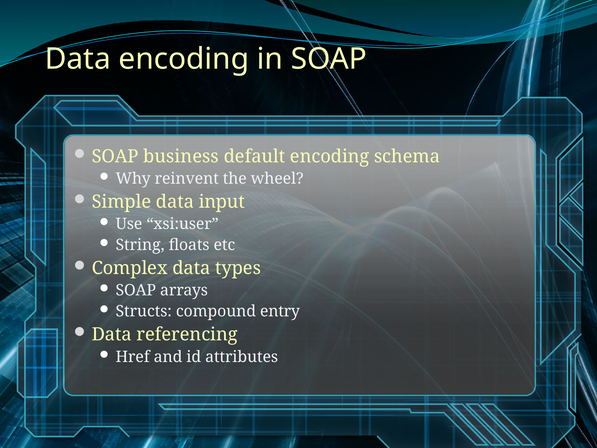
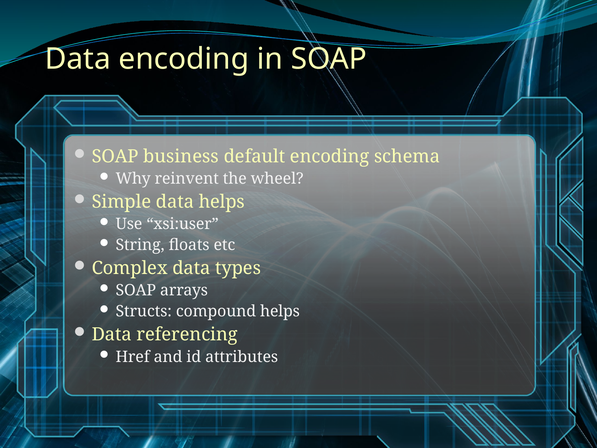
data input: input -> helps (222, 202)
compound entry: entry -> helps (280, 311)
